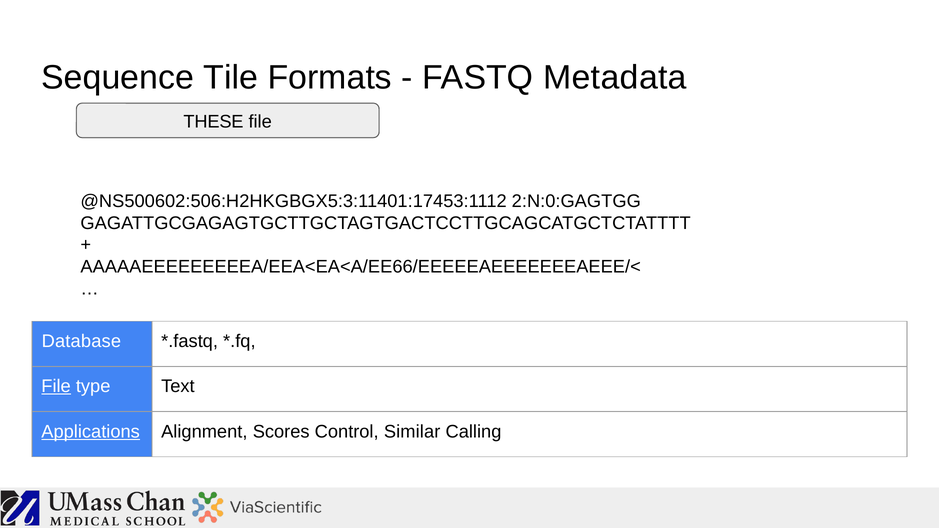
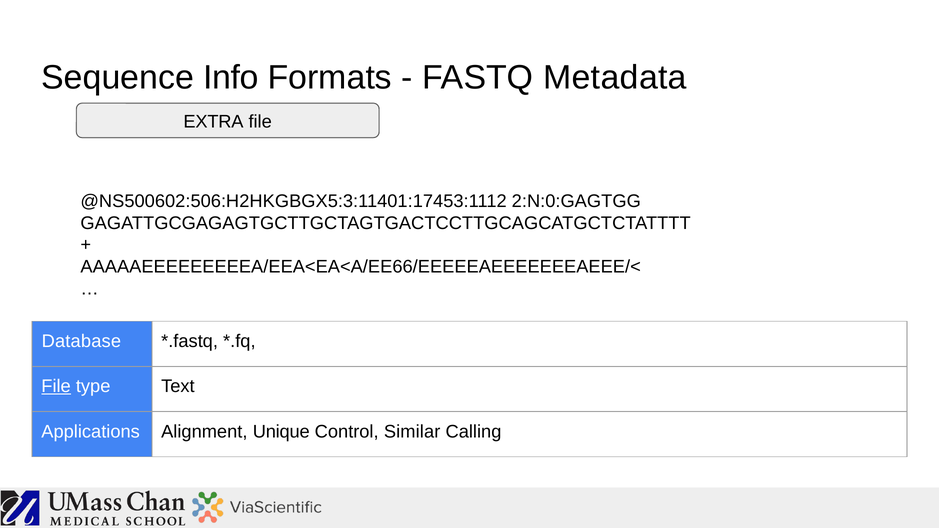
Tile: Tile -> Info (231, 78)
THESE: THESE -> EXTRA (213, 122)
Applications underline: present -> none (91, 432)
Scores: Scores -> Unique (281, 432)
